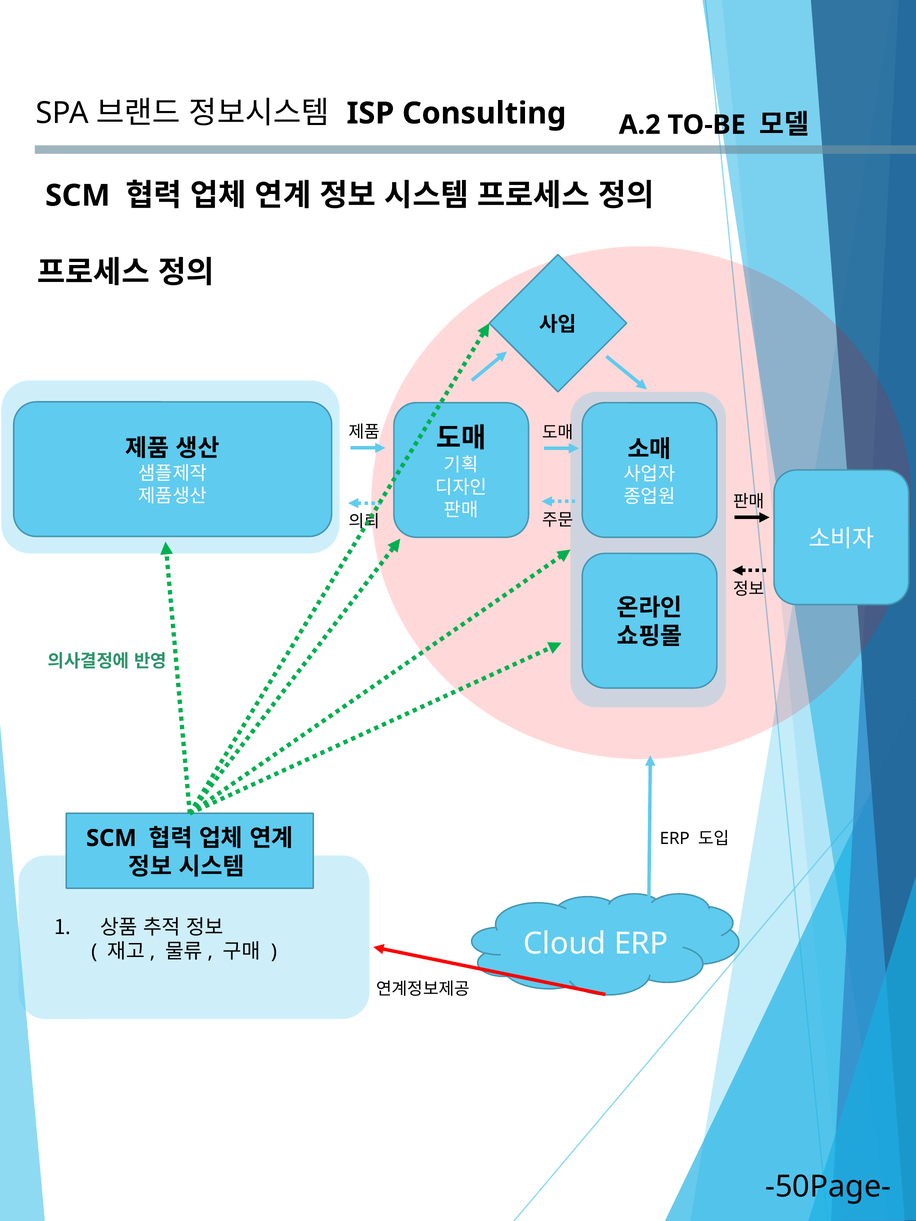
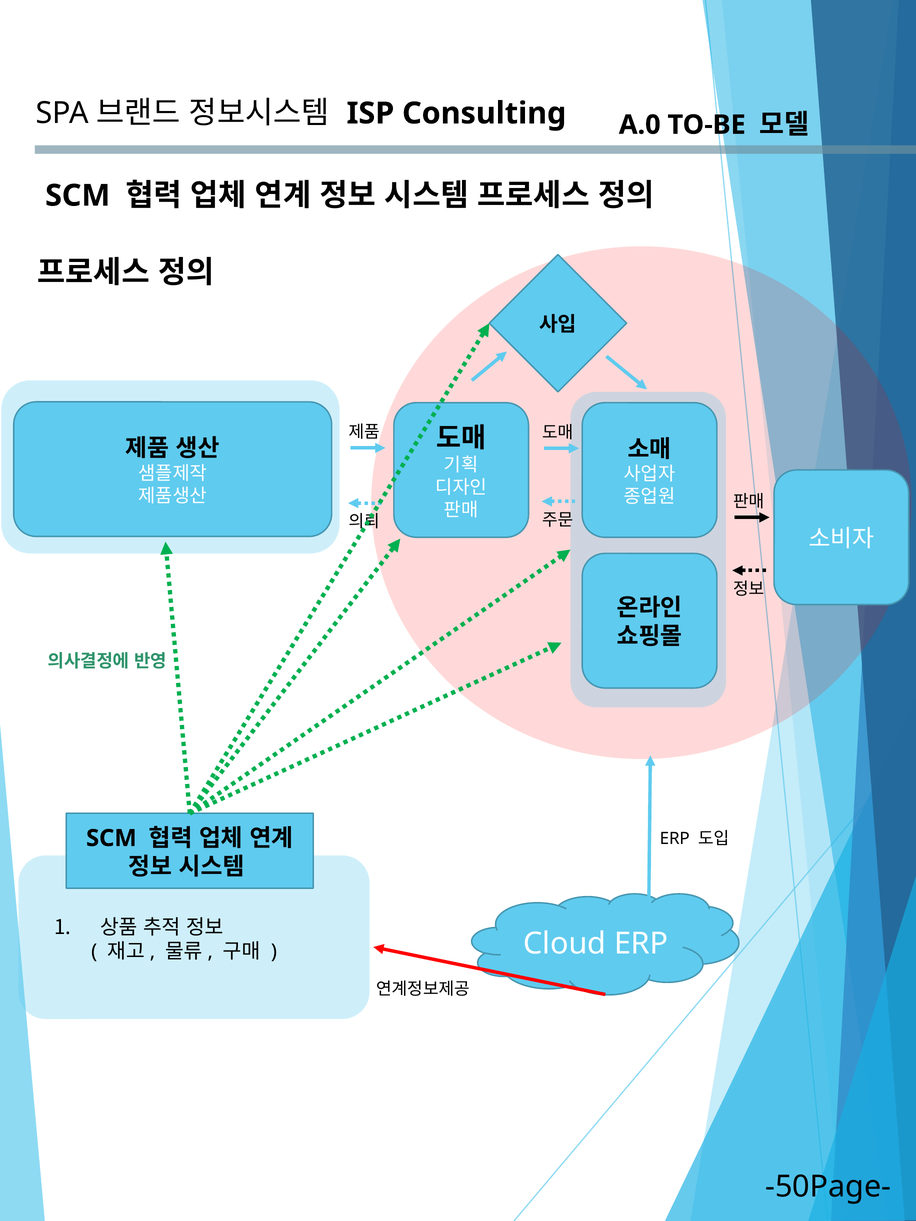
A.2: A.2 -> A.0 (640, 125)
